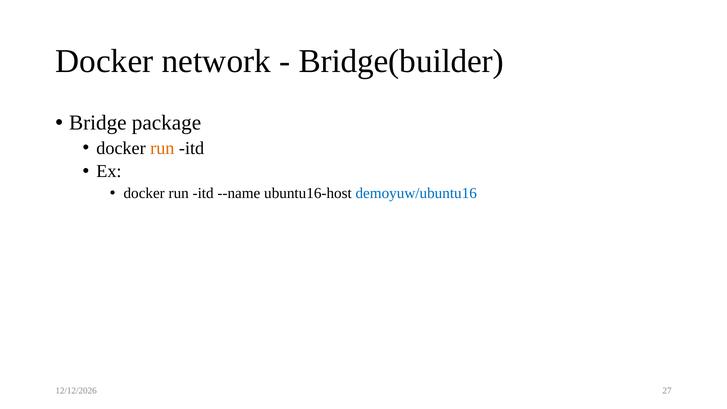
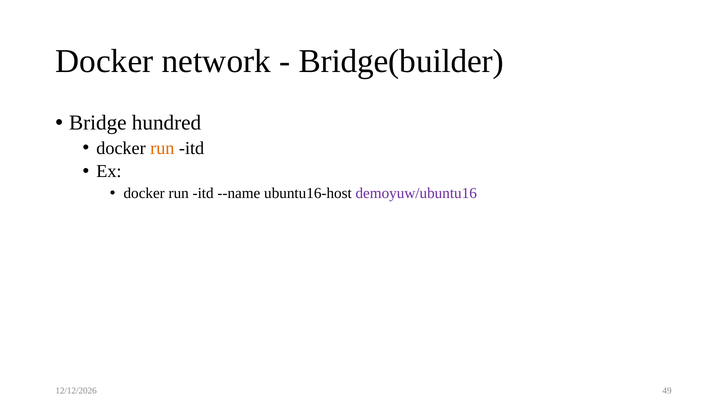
package: package -> hundred (167, 123)
demoyuw/ubuntu16 colour: blue -> purple (416, 193)
27: 27 -> 49 (667, 391)
